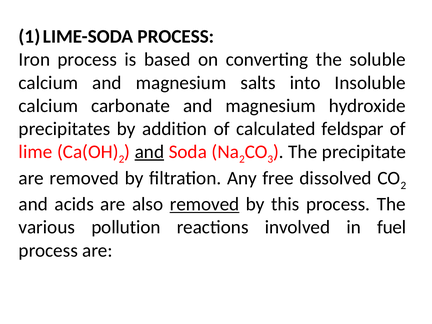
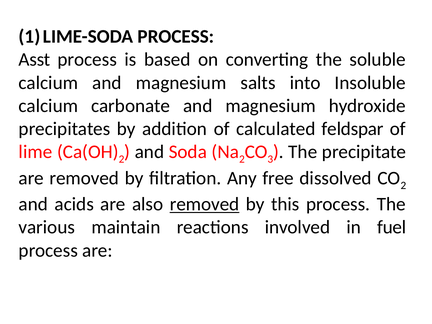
Iron: Iron -> Asst (34, 60)
and underline: present -> none (149, 152)
pollution: pollution -> maintain (126, 227)
